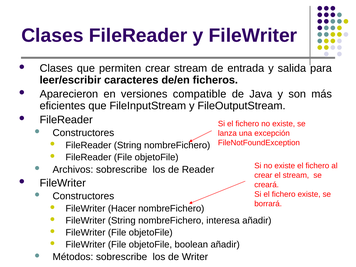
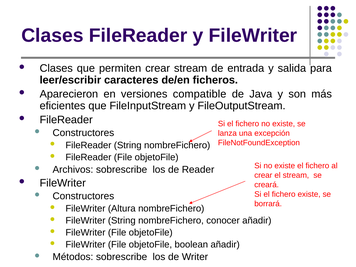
Hacer: Hacer -> Altura (122, 208)
interesa: interesa -> conocer (223, 220)
